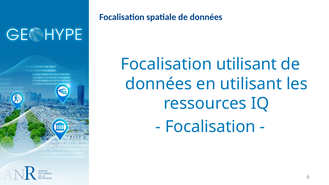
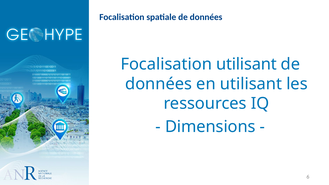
Focalisation: Focalisation -> Dimensions (210, 127)
